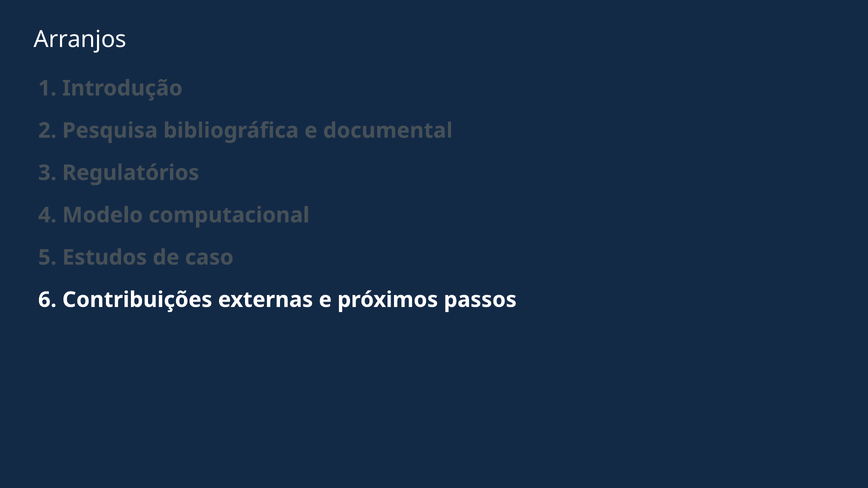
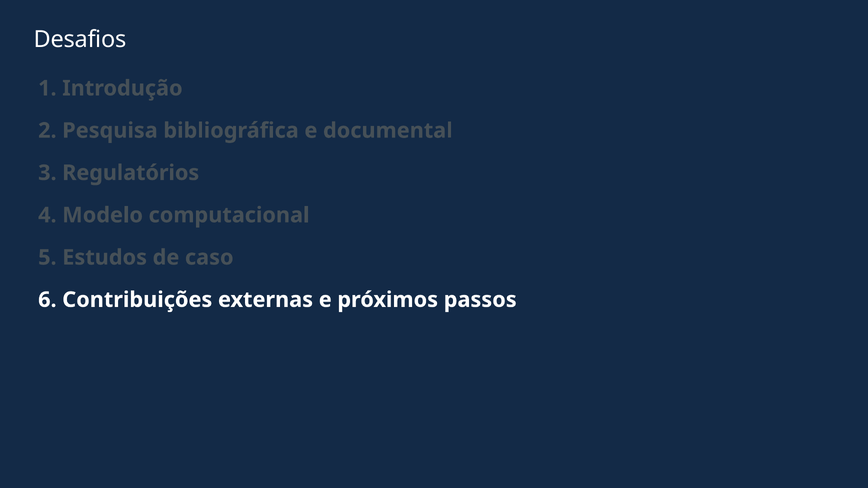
Arranjos: Arranjos -> Desafios (80, 40)
